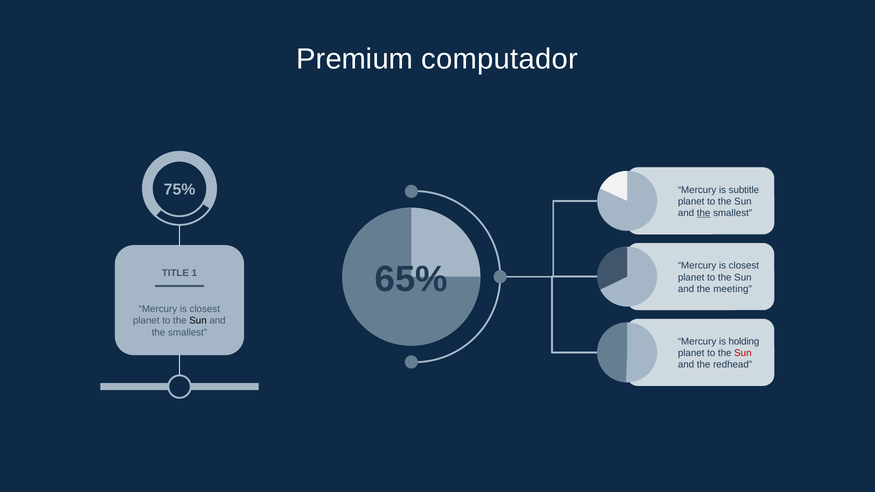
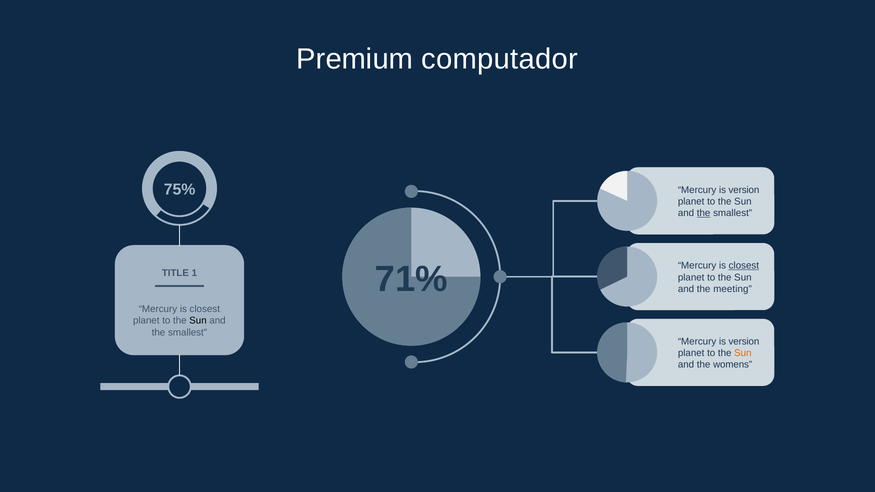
subtitle: subtitle -> version (744, 190)
closest underline: none -> present (744, 266)
65%: 65% -> 71% (411, 279)
holding: holding -> version (744, 342)
Sun colour: red -> orange (743, 353)
redhead: redhead -> womens (733, 365)
